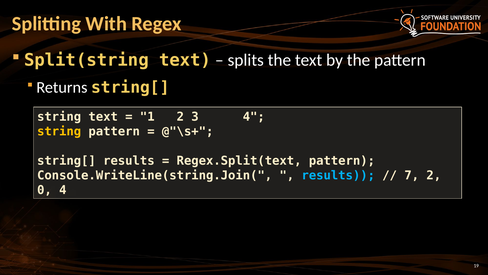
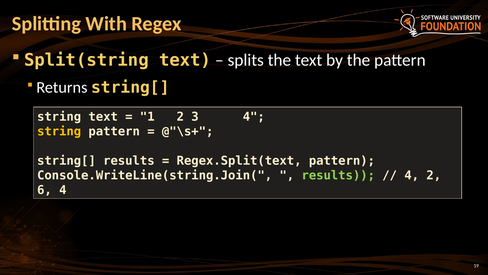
results colour: light blue -> light green (338, 175)
7: 7 -> 4 (412, 175)
0: 0 -> 6 (44, 190)
